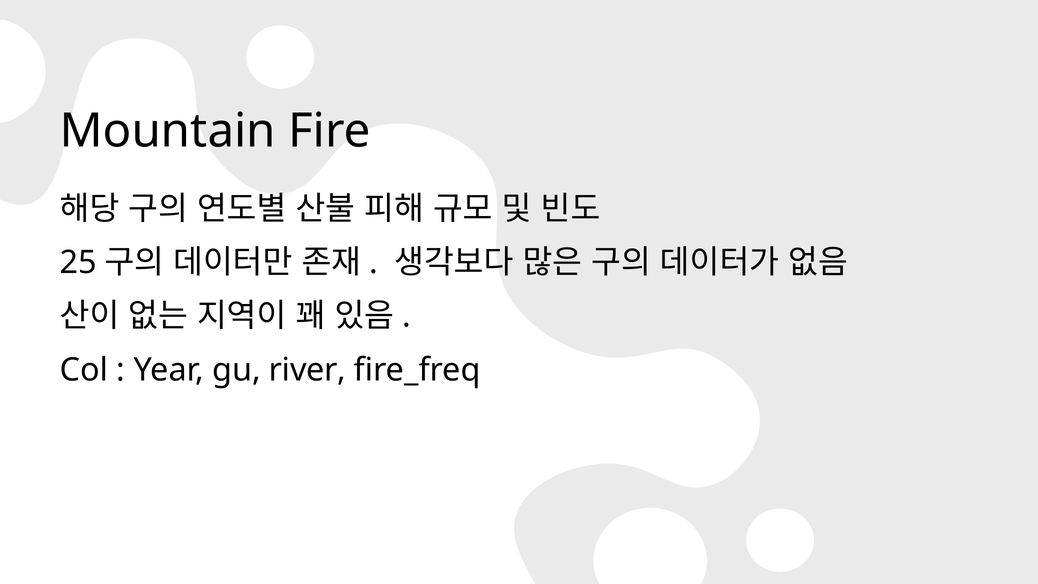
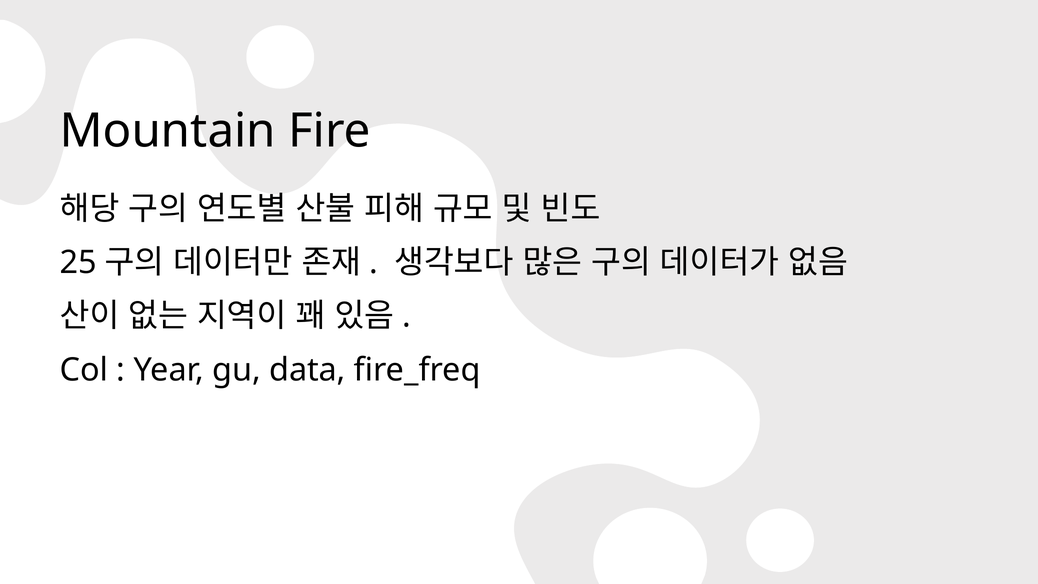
river: river -> data (307, 370)
